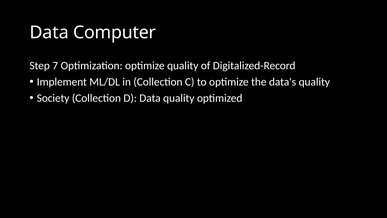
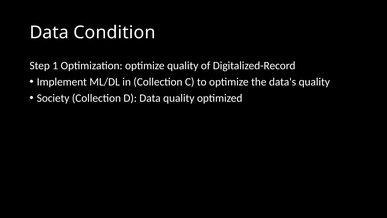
Computer: Computer -> Condition (114, 33)
7: 7 -> 1 (55, 65)
